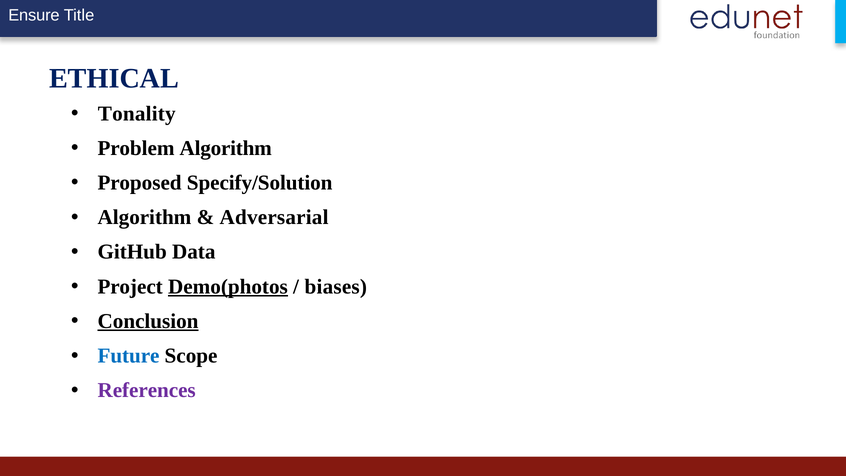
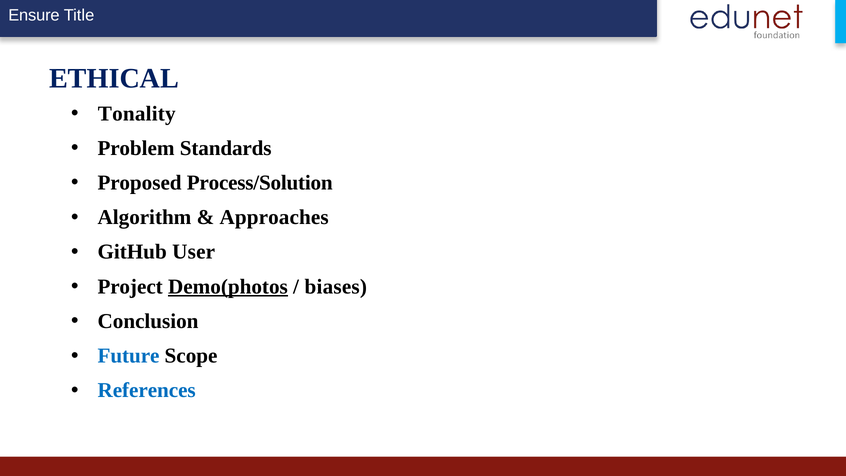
Problem Algorithm: Algorithm -> Standards (226, 148)
Specify/Solution: Specify/Solution -> Process/Solution (260, 183)
Adversarial: Adversarial -> Approaches (274, 217)
Data: Data -> User (194, 252)
Conclusion underline: present -> none (148, 321)
References colour: purple -> blue (147, 390)
